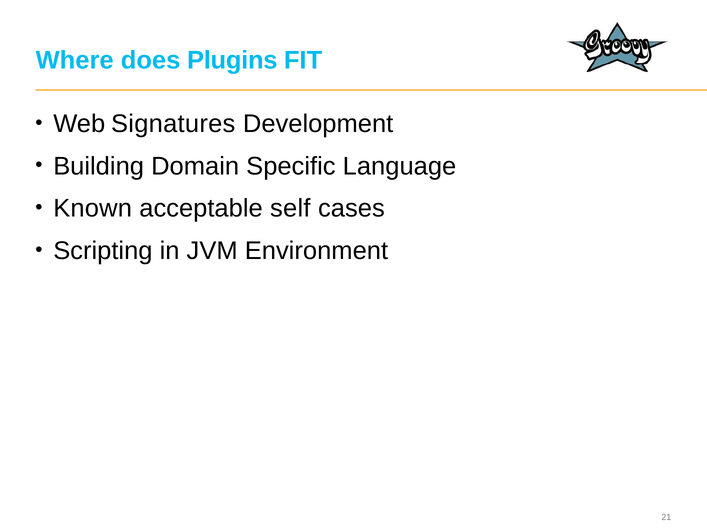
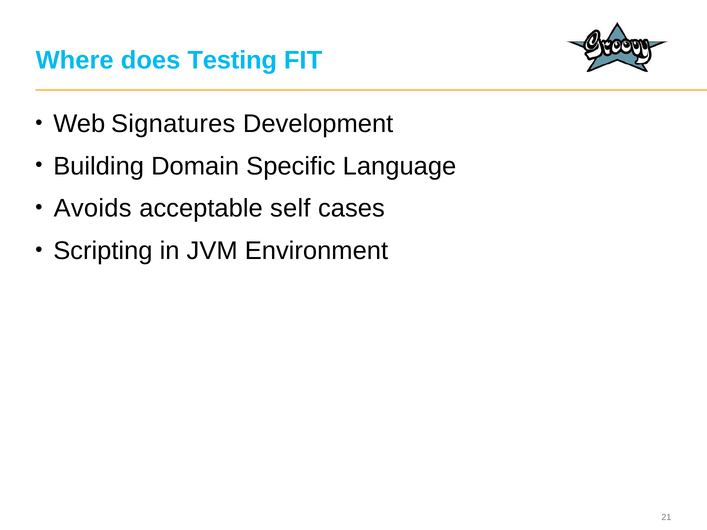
Plugins: Plugins -> Testing (232, 60)
Known: Known -> Avoids (93, 209)
